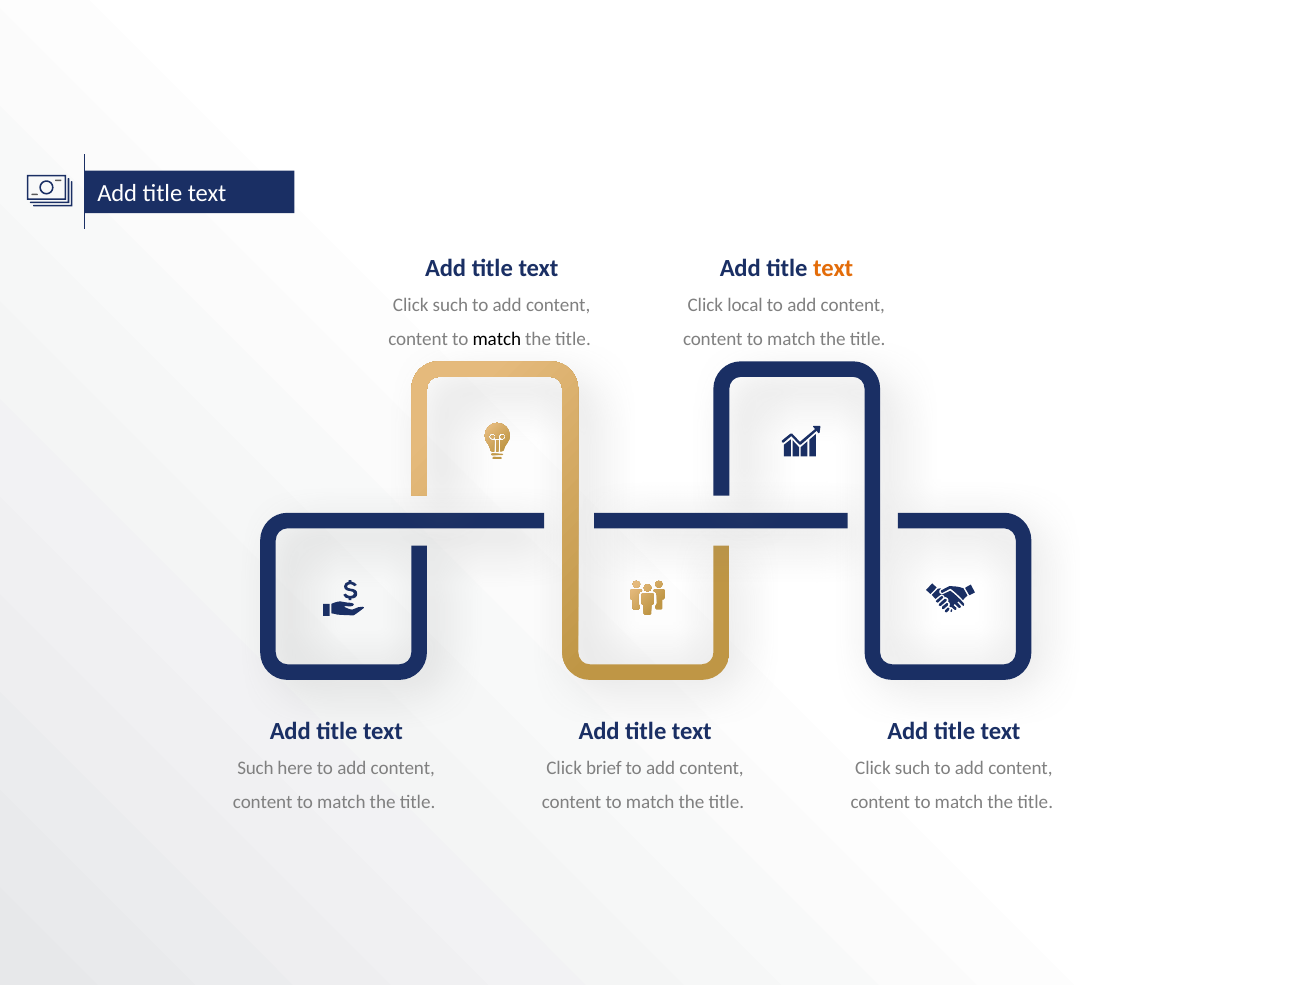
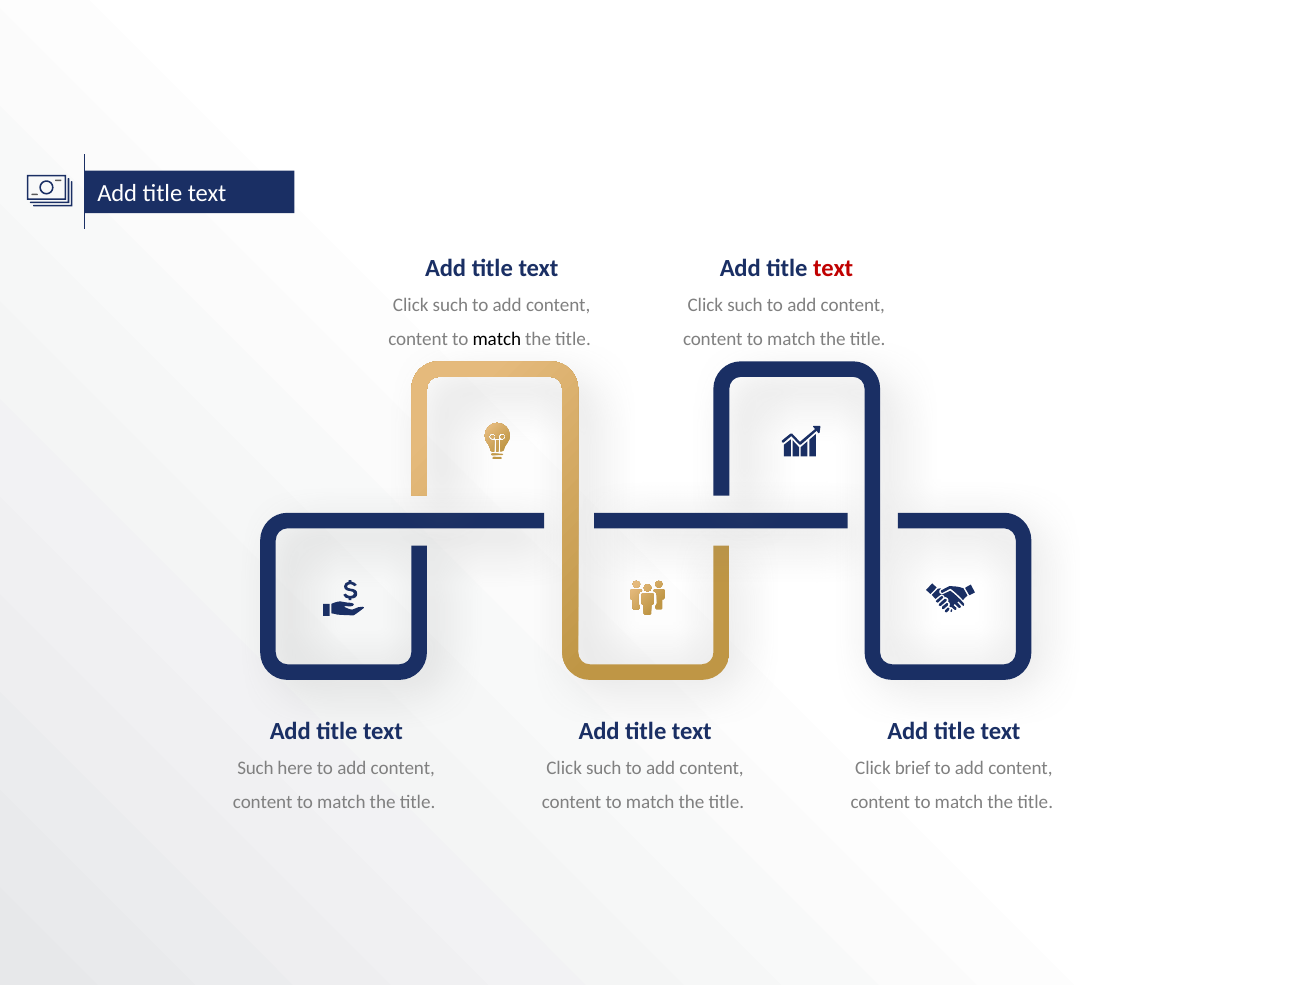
text colour: orange -> red (833, 268)
local: local -> such (745, 305)
brief: brief -> such (604, 768)
such: such -> brief (913, 768)
